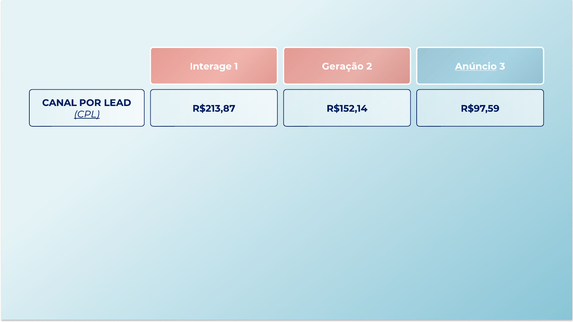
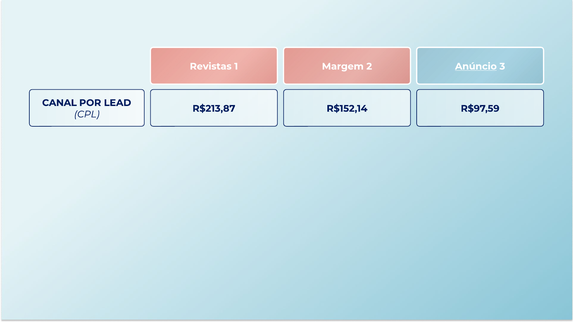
Interage: Interage -> Revistas (211, 66)
Geração: Geração -> Margem (343, 66)
CPL underline: present -> none (87, 114)
